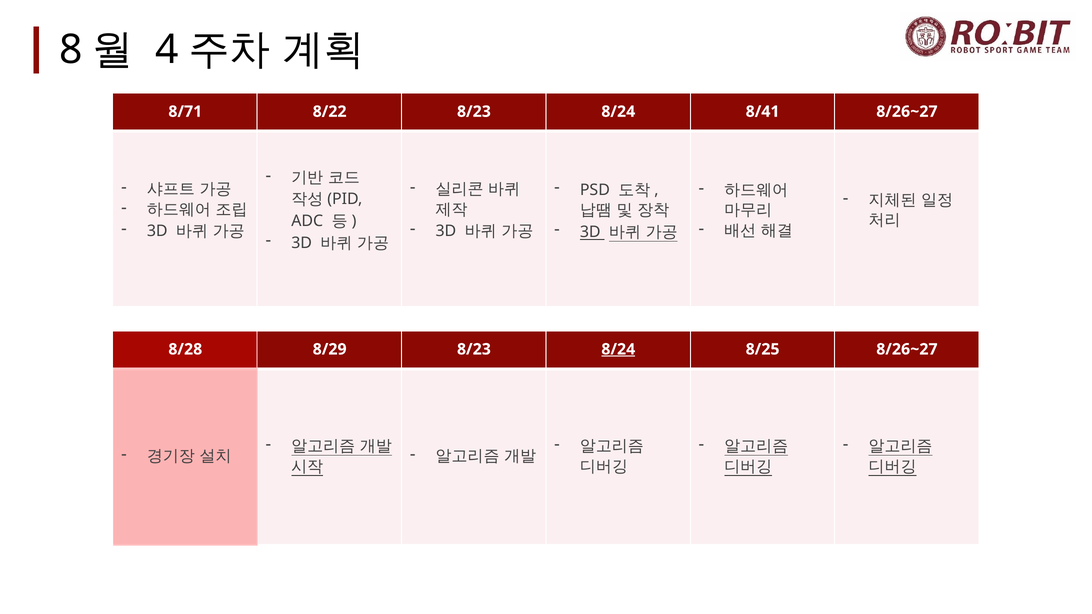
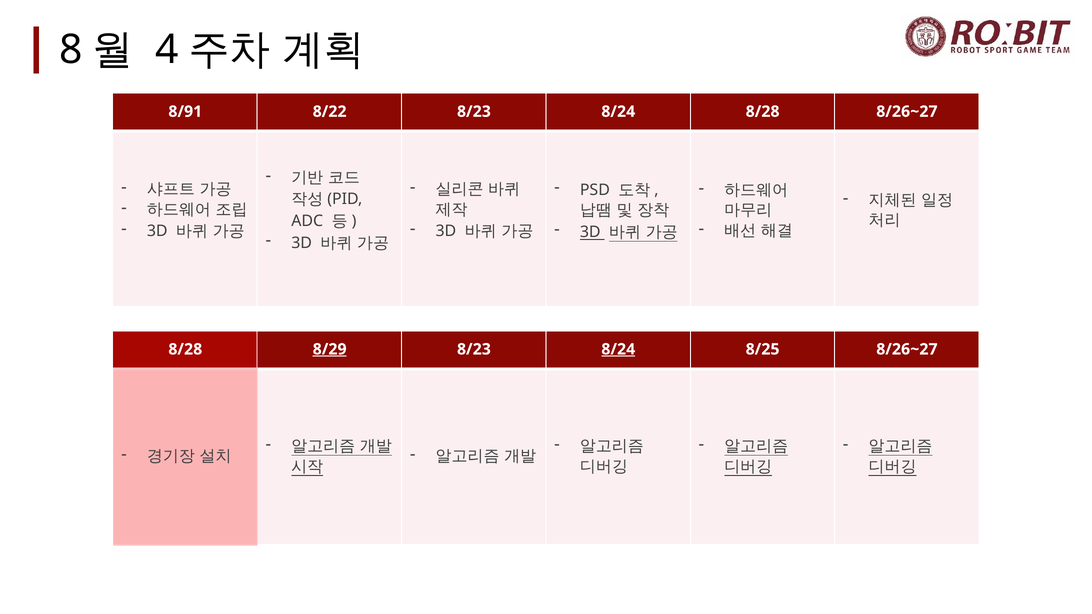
8/71: 8/71 -> 8/91 (185, 112)
8/24 8/41: 8/41 -> 8/28 (763, 112)
8/29 underline: none -> present (330, 349)
